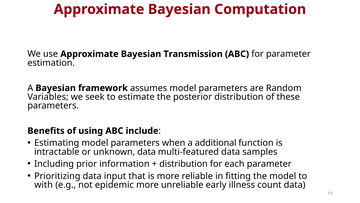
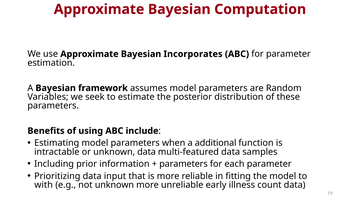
Transmission: Transmission -> Incorporates (193, 54)
distribution: distribution -> parameters (183, 164)
not epidemic: epidemic -> unknown (114, 184)
